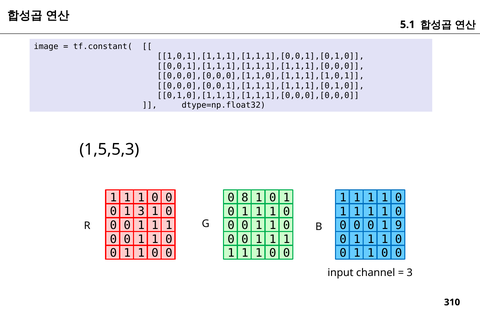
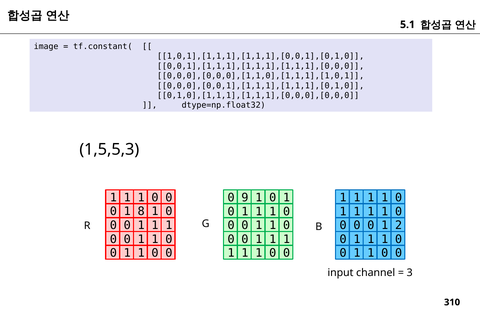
8: 8 -> 9 (245, 198)
1 3: 3 -> 8 (141, 212)
9: 9 -> 2 (399, 226)
